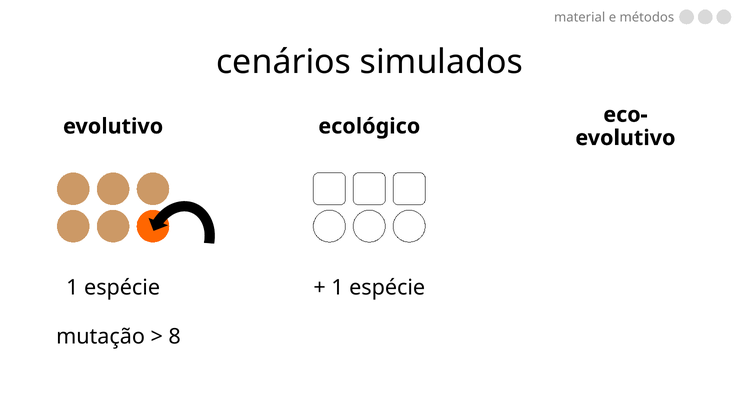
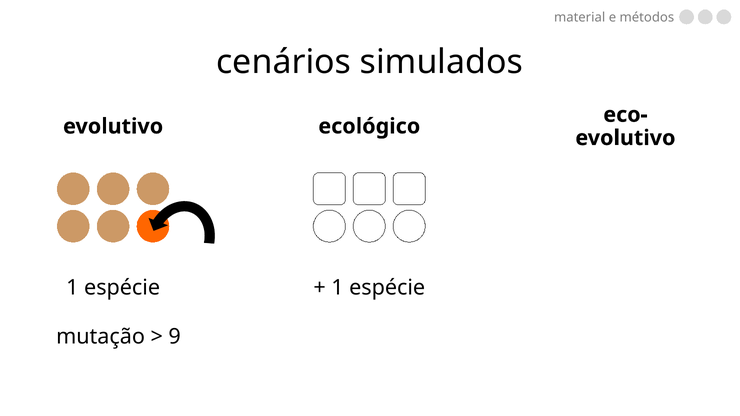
8: 8 -> 9 (175, 337)
